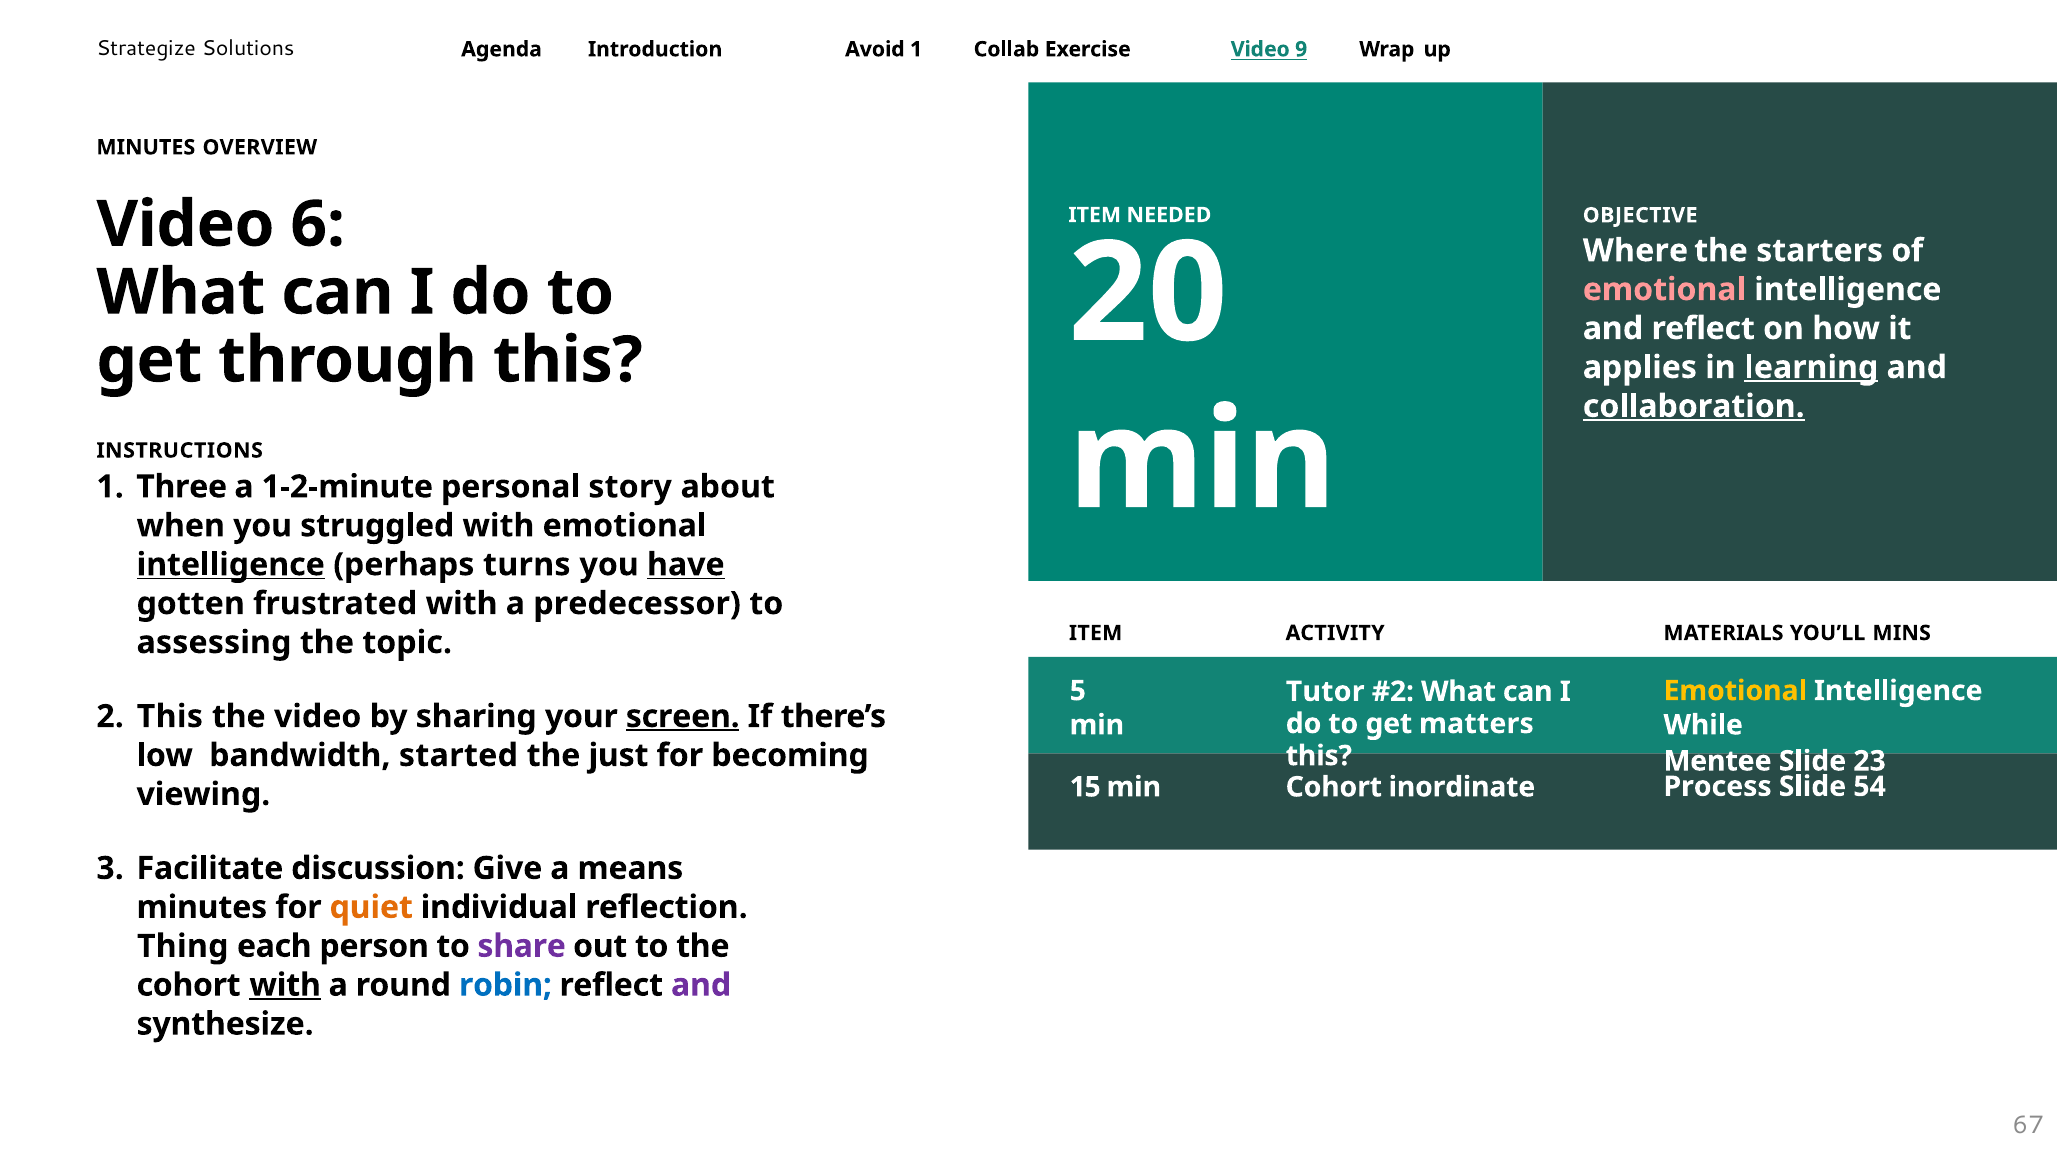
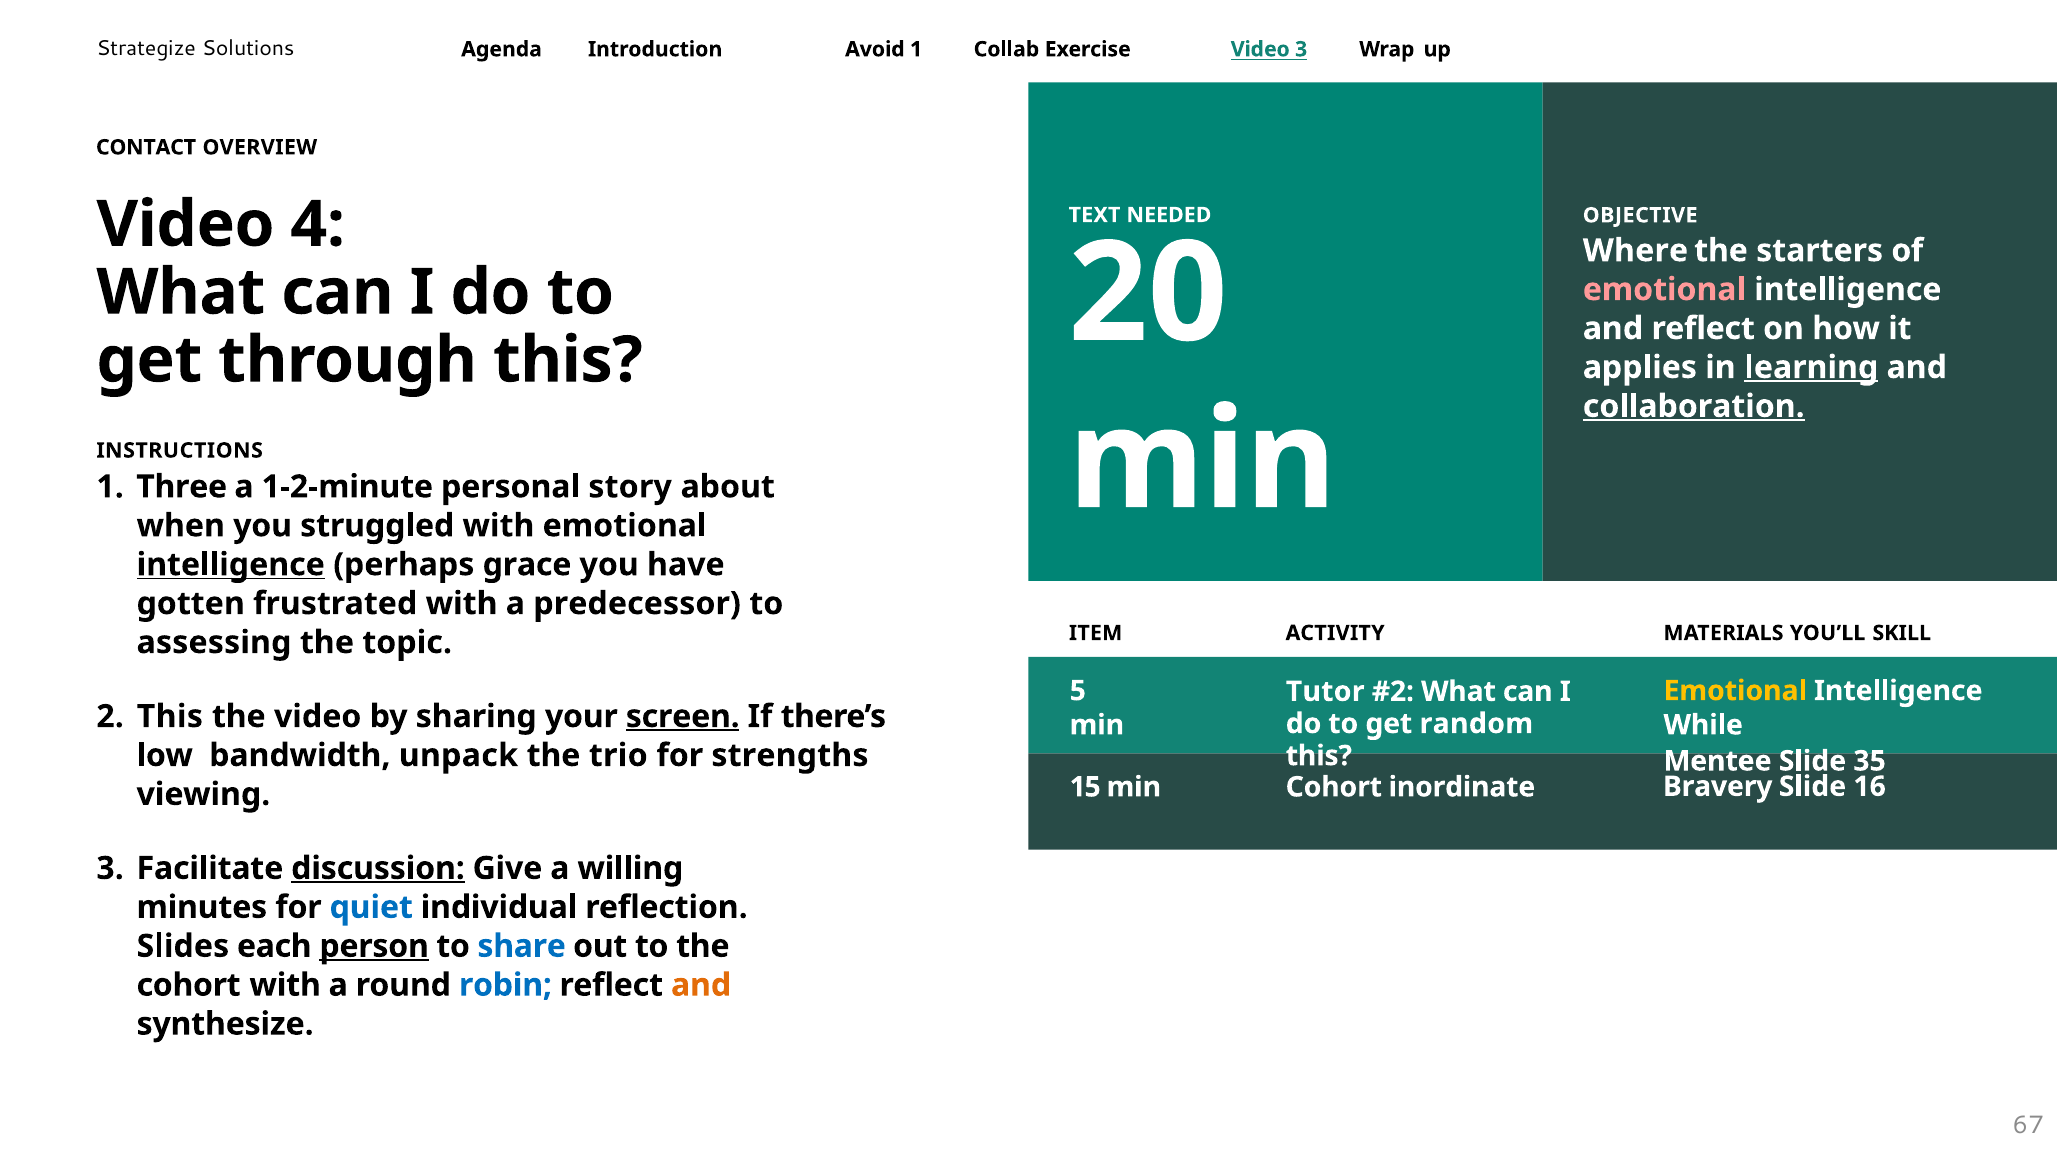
Video 9: 9 -> 3 (1301, 49)
MINUTES: MINUTES -> CONTACT (146, 147)
ITEM: ITEM -> TEXT (1095, 215)
6: 6 -> 4 (318, 225)
turns: turns -> grace (527, 565)
have underline: present -> none (686, 565)
MINS: MINS -> SKILL (1902, 633)
matters: matters -> random (1476, 724)
started: started -> unpack (458, 755)
just: just -> trio (618, 755)
becoming: becoming -> strengths (790, 755)
23: 23 -> 35 (1870, 761)
Process: Process -> Bravery (1718, 787)
54: 54 -> 16 (1870, 787)
discussion underline: none -> present (378, 868)
means: means -> willing (630, 868)
quiet colour: orange -> blue (371, 907)
Thing: Thing -> Slides (183, 946)
person underline: none -> present (374, 946)
share colour: purple -> blue (522, 946)
with underline: present -> none (285, 985)
and colour: purple -> orange (701, 985)
